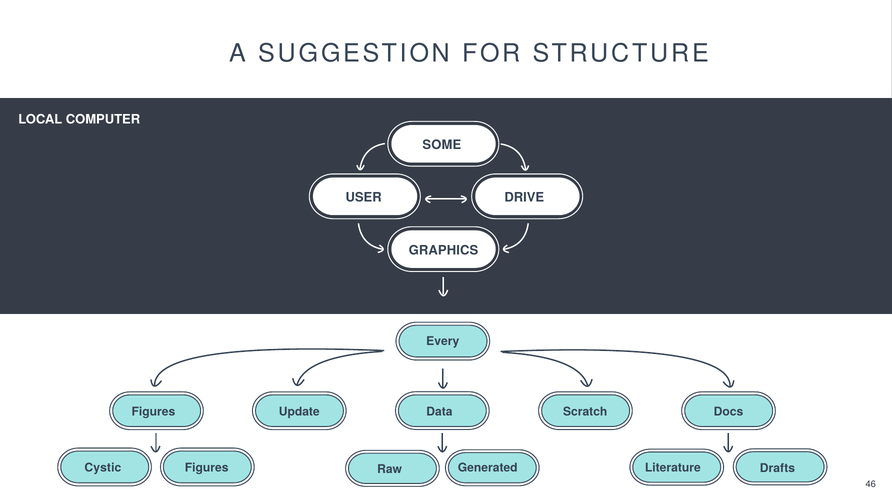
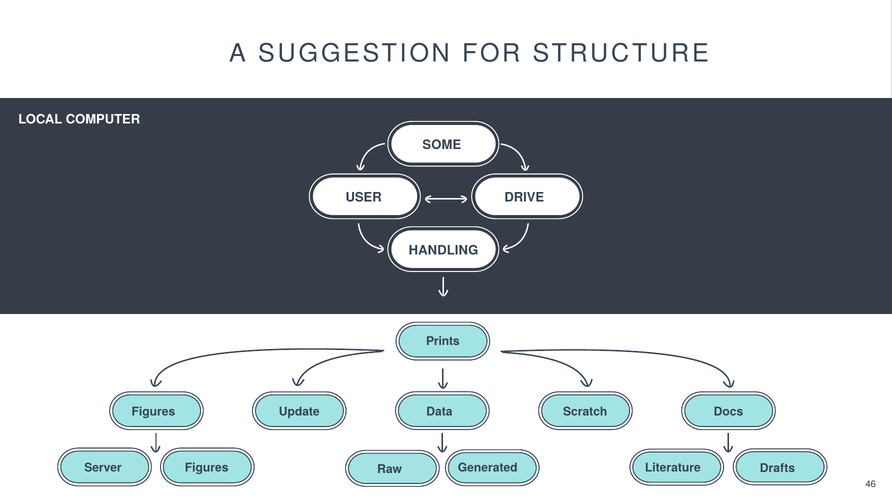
GRAPHICS: GRAPHICS -> HANDLING (443, 251)
Every: Every -> Prints (443, 341)
Cystic: Cystic -> Server (103, 468)
